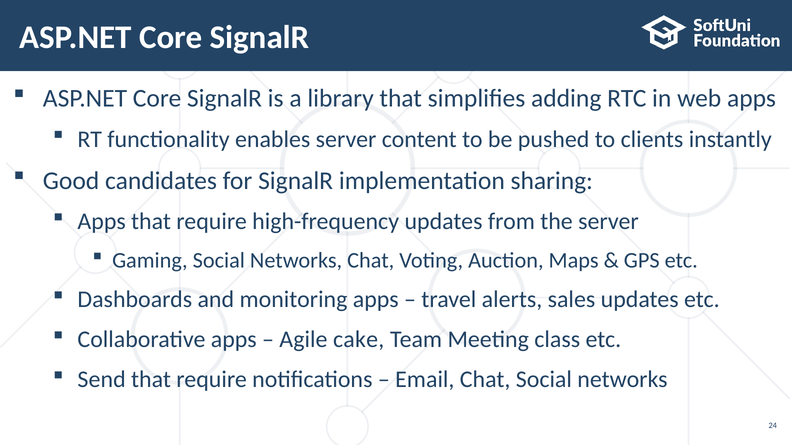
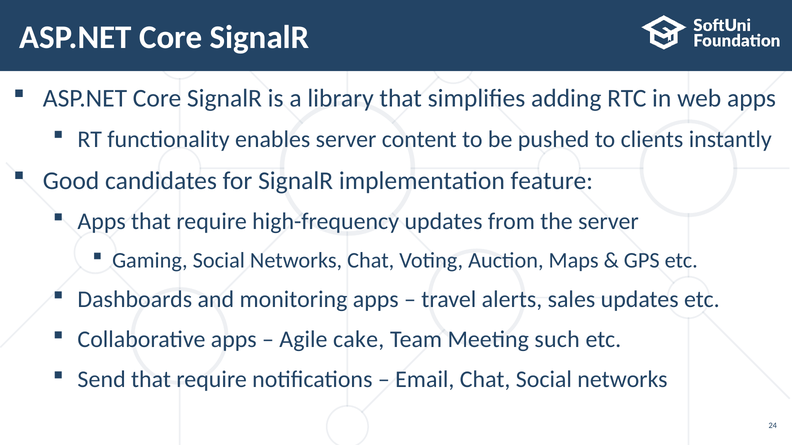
sharing: sharing -> feature (552, 181)
class: class -> such (557, 340)
